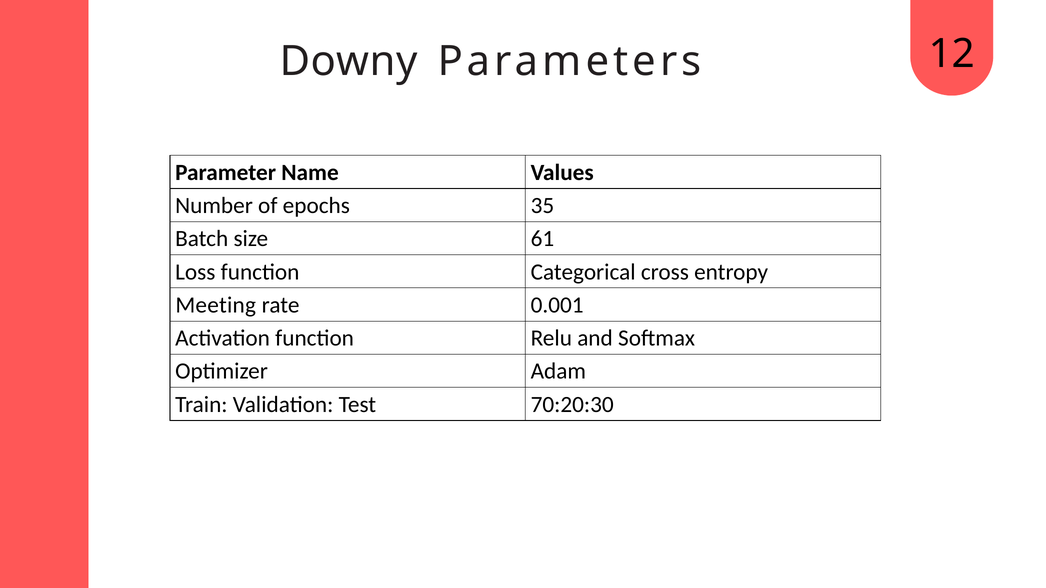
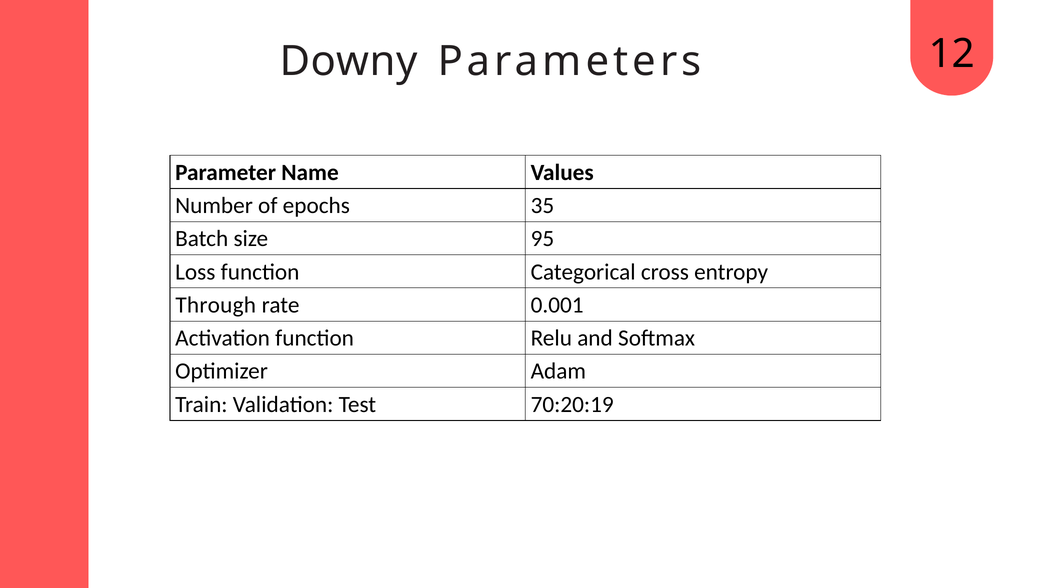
61: 61 -> 95 (542, 239)
Meeting: Meeting -> Through (216, 305)
70:20:30: 70:20:30 -> 70:20:19 (572, 405)
